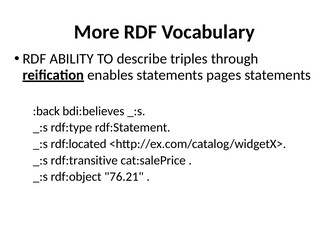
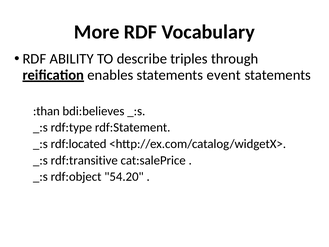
pages: pages -> event (224, 75)
:back: :back -> :than (46, 111)
76.21: 76.21 -> 54.20 (124, 177)
